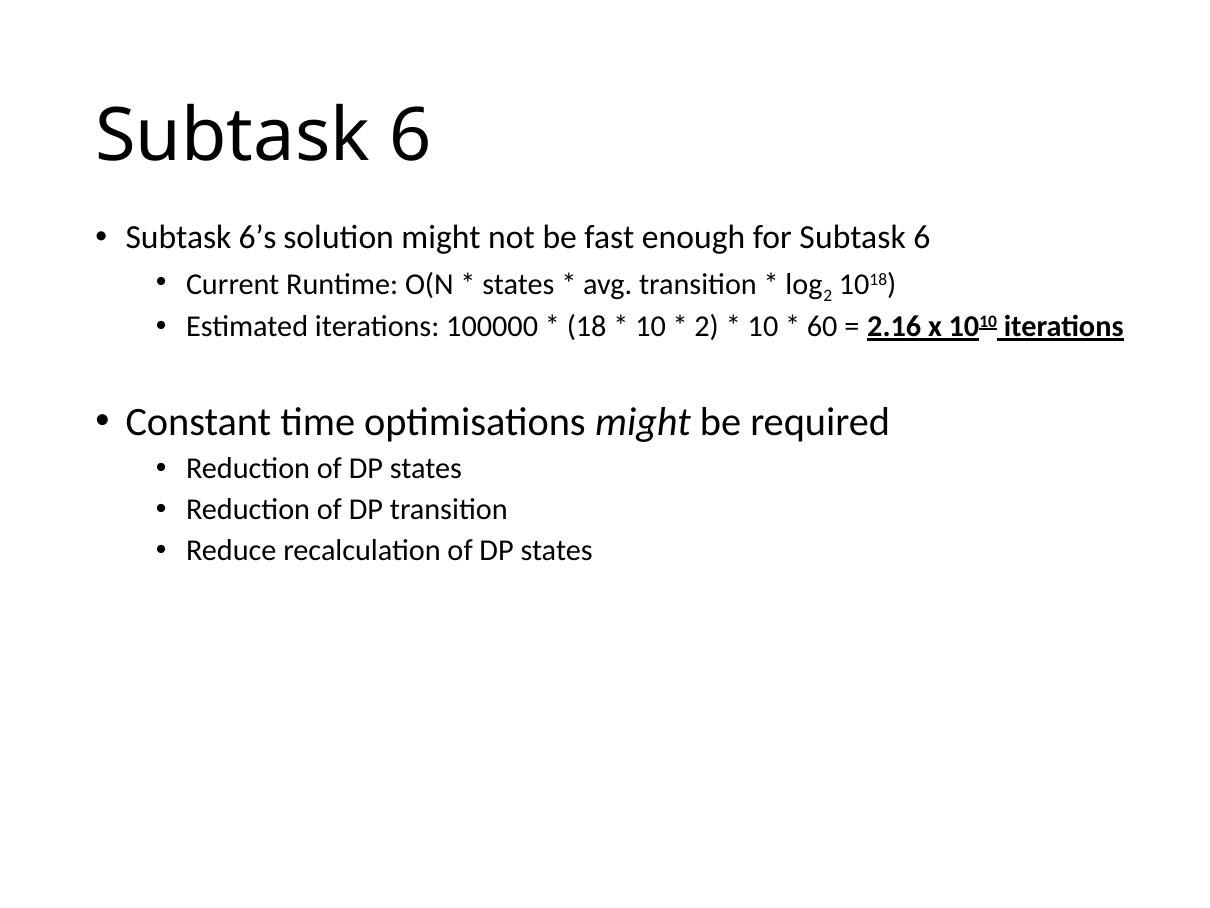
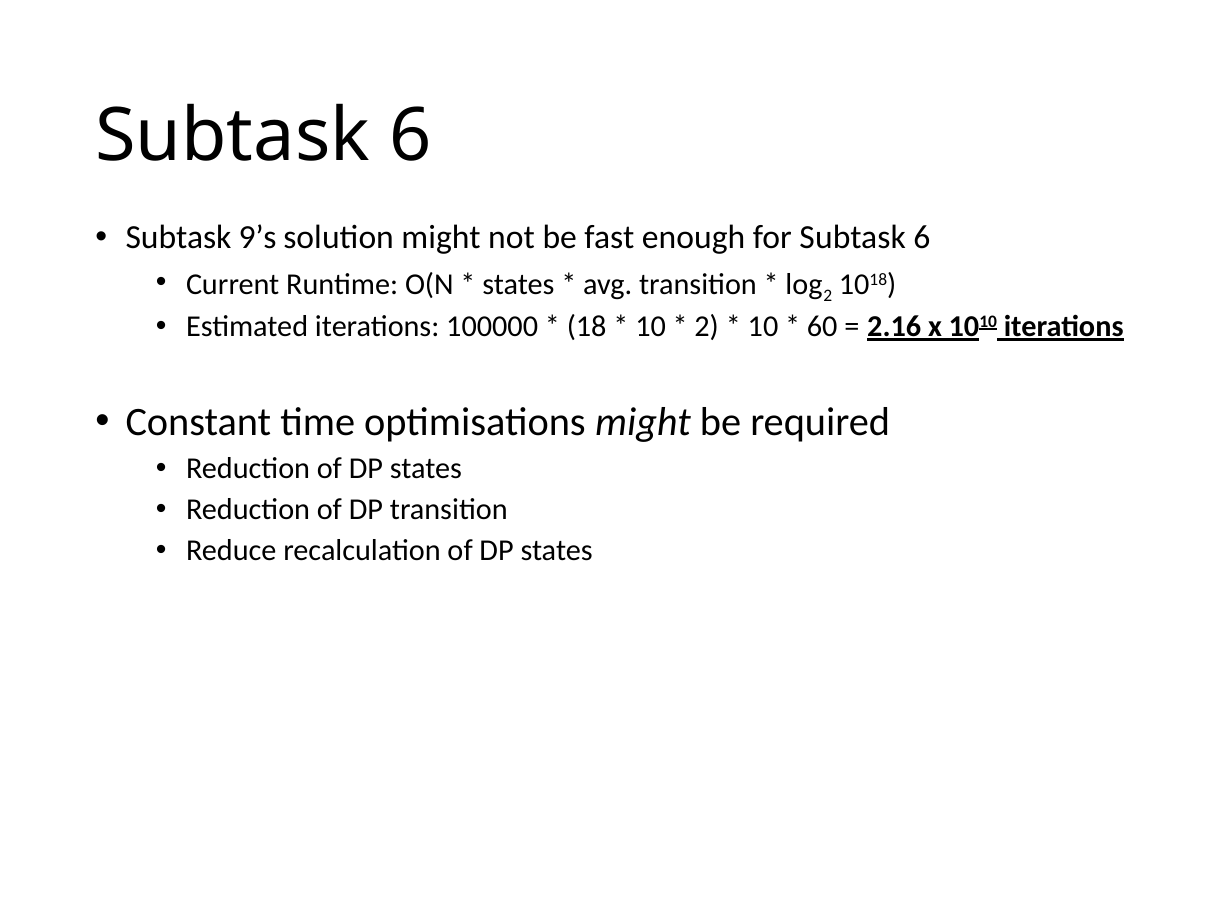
6’s: 6’s -> 9’s (258, 238)
